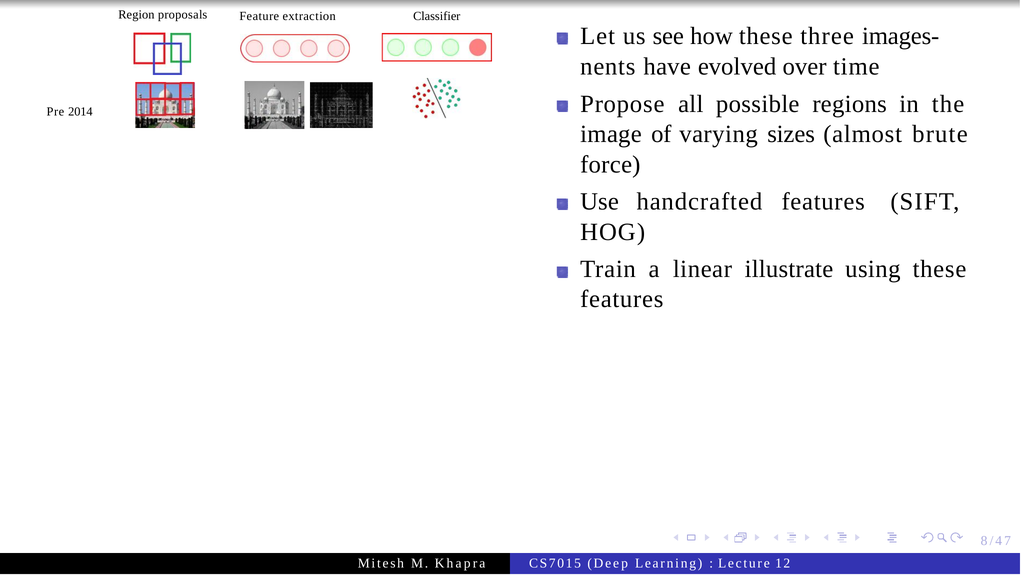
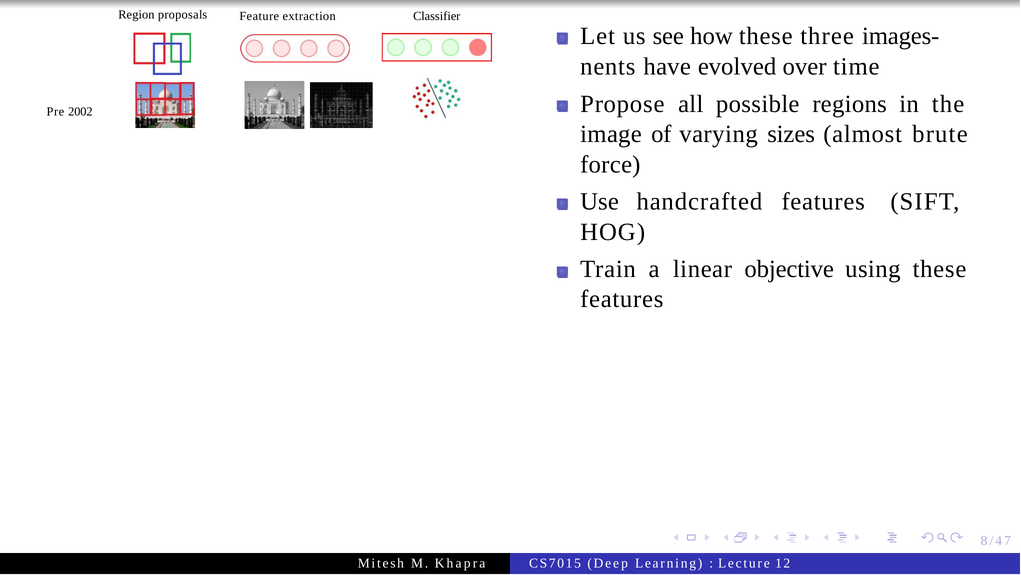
2014: 2014 -> 2002 (80, 112)
illustrate: illustrate -> objective (789, 269)
